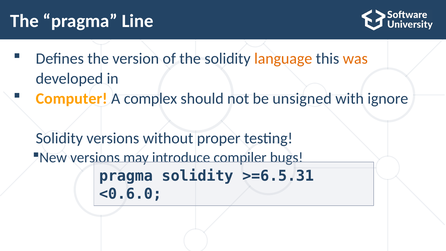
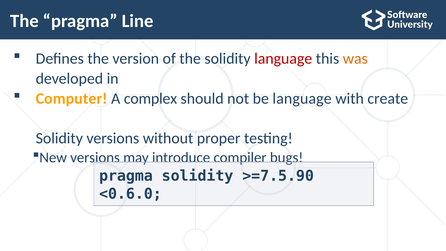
language colour: orange -> red (283, 59)
be unsigned: unsigned -> language (302, 98)
ignore: ignore -> create (388, 98)
>=6.5.31: >=6.5.31 -> >=7.5.90 (278, 176)
